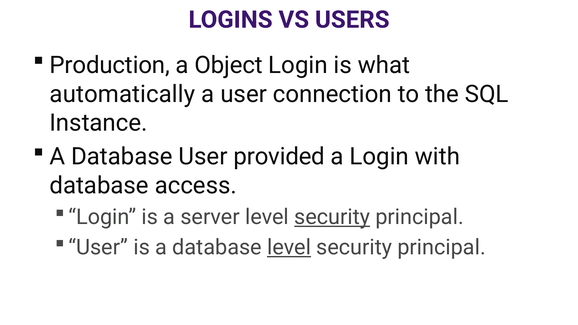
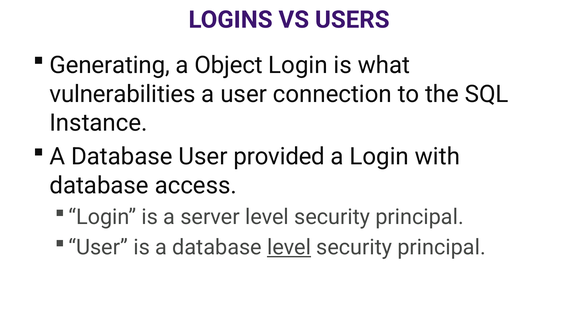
Production: Production -> Generating (110, 65)
automatically: automatically -> vulnerabilities (123, 94)
security underline: present -> none (332, 217)
